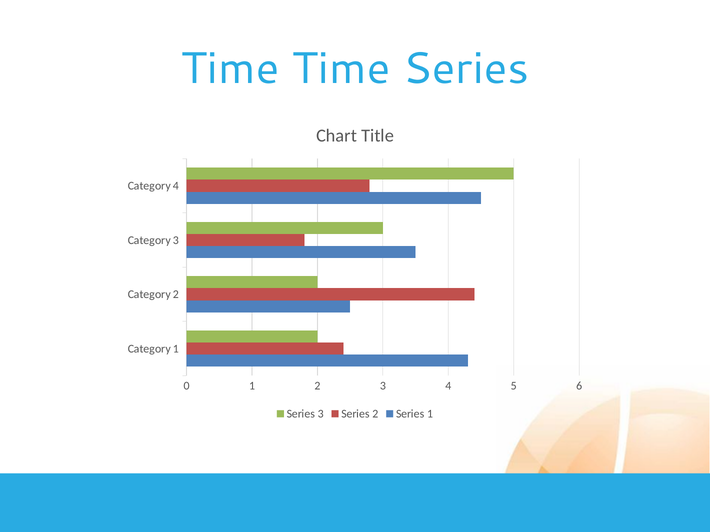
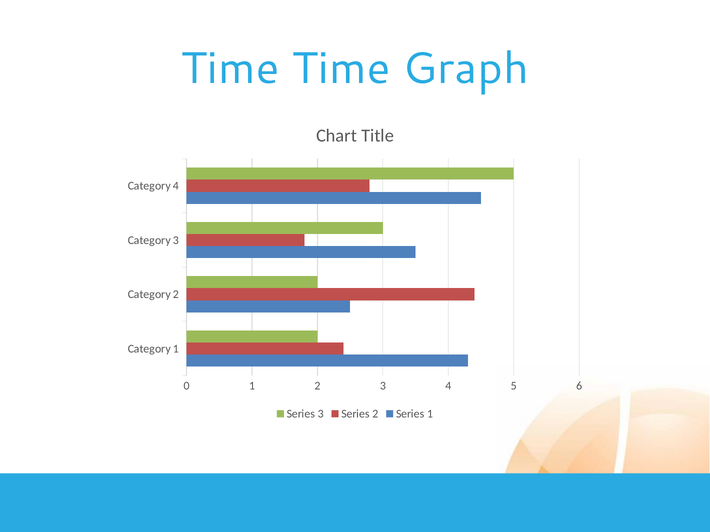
Time Series: Series -> Graph (466, 69)
